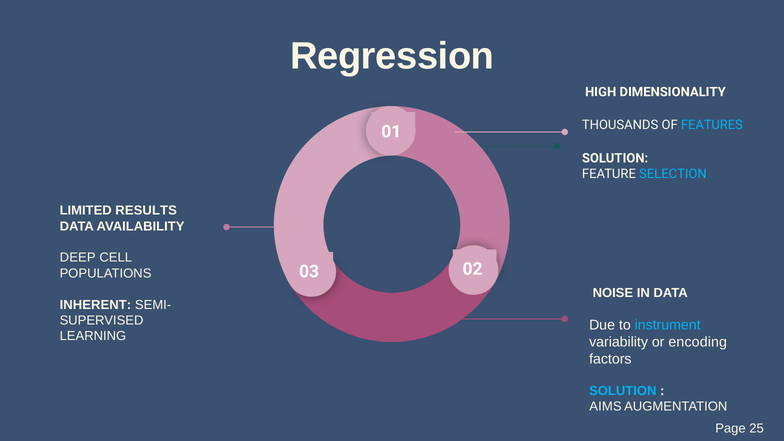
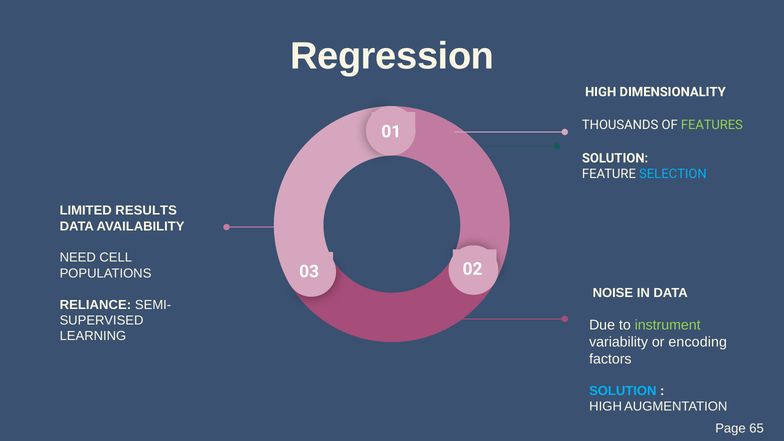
FEATURES colour: light blue -> light green (712, 125)
DEEP: DEEP -> NEED (78, 258)
INHERENT: INHERENT -> RELIANCE (95, 305)
instrument colour: light blue -> light green (668, 325)
AIMS: AIMS -> HIGH (606, 407)
25: 25 -> 65 (757, 428)
